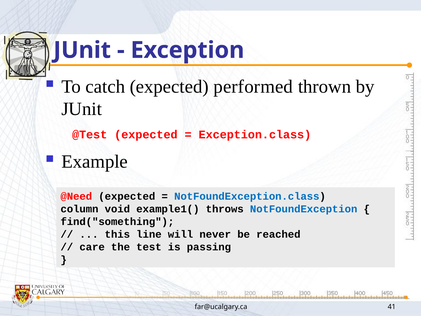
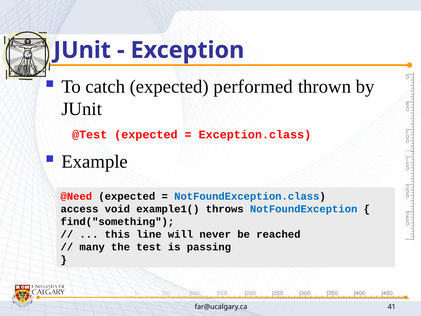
column: column -> access (79, 209)
care: care -> many (92, 247)
